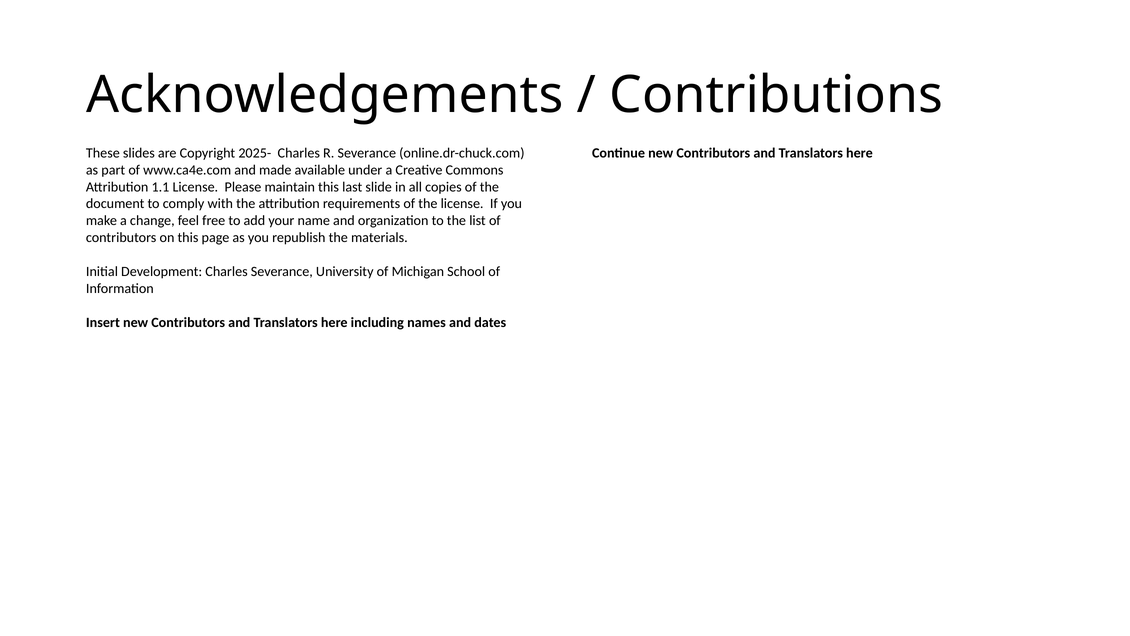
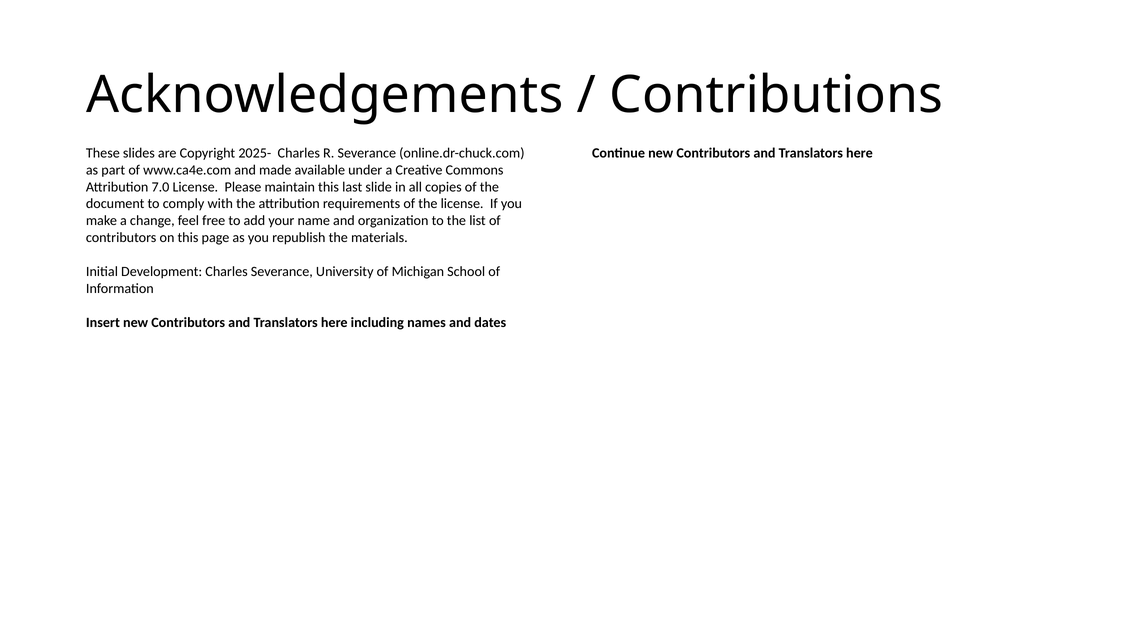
1.1: 1.1 -> 7.0 (160, 187)
